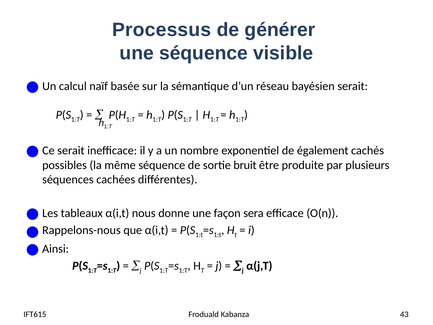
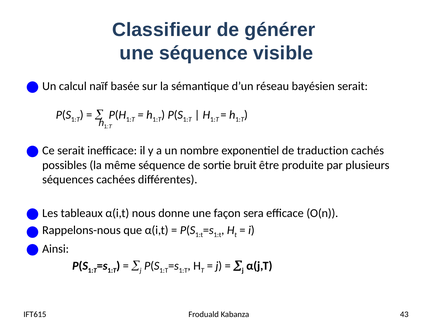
Processus: Processus -> Classifieur (162, 30)
également: également -> traduction (323, 151)
